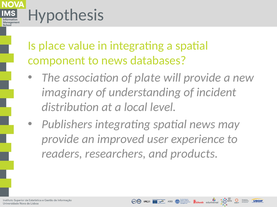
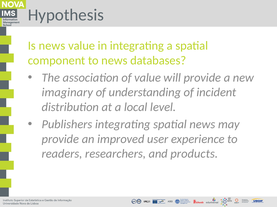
Is place: place -> news (52, 46)
of plate: plate -> value (148, 78)
